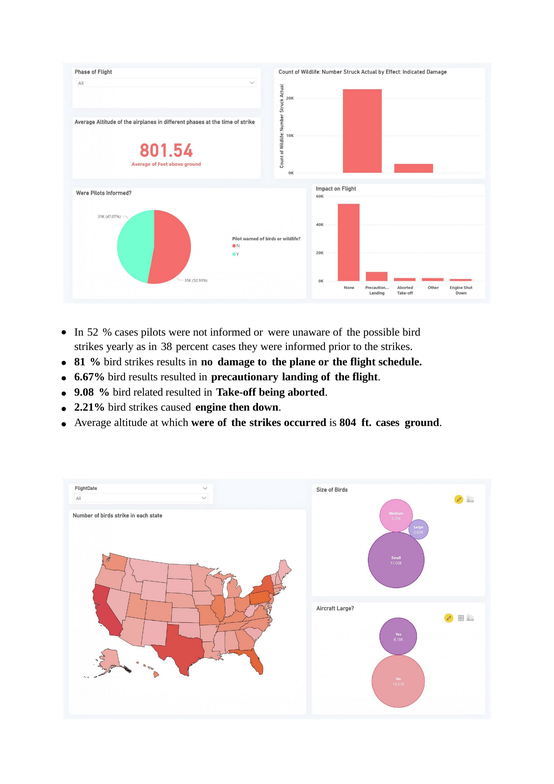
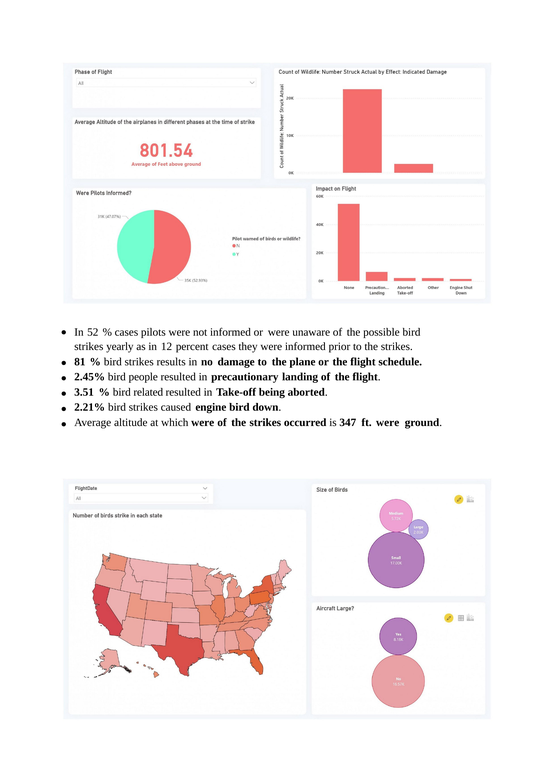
38: 38 -> 12 (167, 347)
6.67%: 6.67% -> 2.45% (90, 377)
bird results: results -> people (143, 377)
9.08: 9.08 -> 3.51 (84, 393)
engine then: then -> bird (239, 408)
804: 804 -> 347 (348, 423)
ft cases: cases -> were (388, 423)
